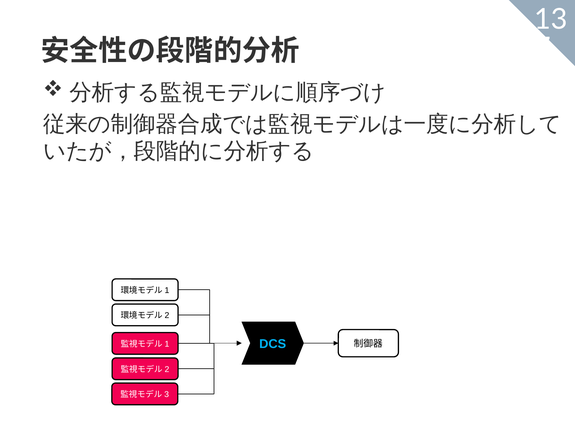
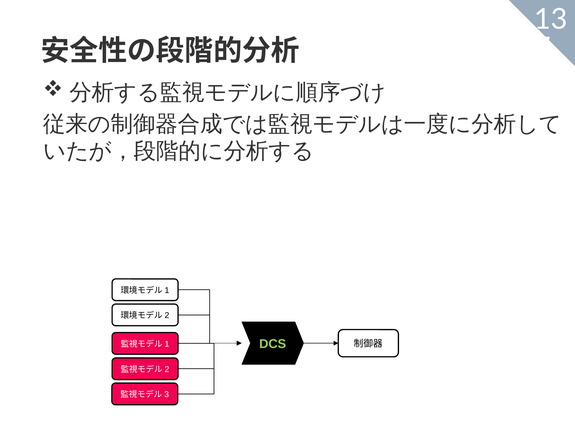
DCS colour: light blue -> light green (273, 344)
